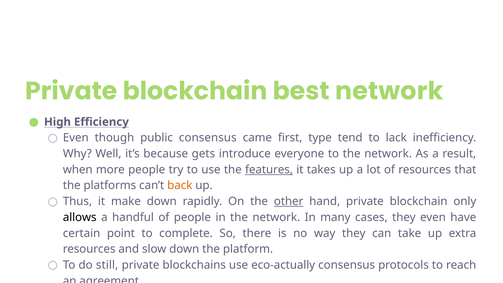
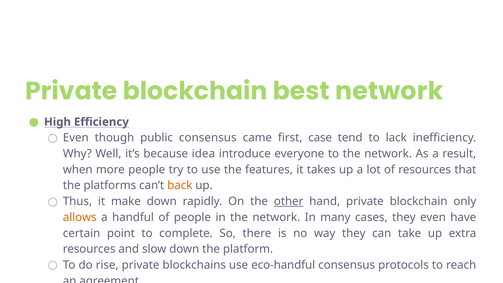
type: type -> case (320, 138)
gets: gets -> idea (203, 154)
features underline: present -> none (269, 170)
allows colour: black -> orange (80, 217)
still: still -> rise (107, 265)
eco-actually: eco-actually -> eco-handful (283, 265)
